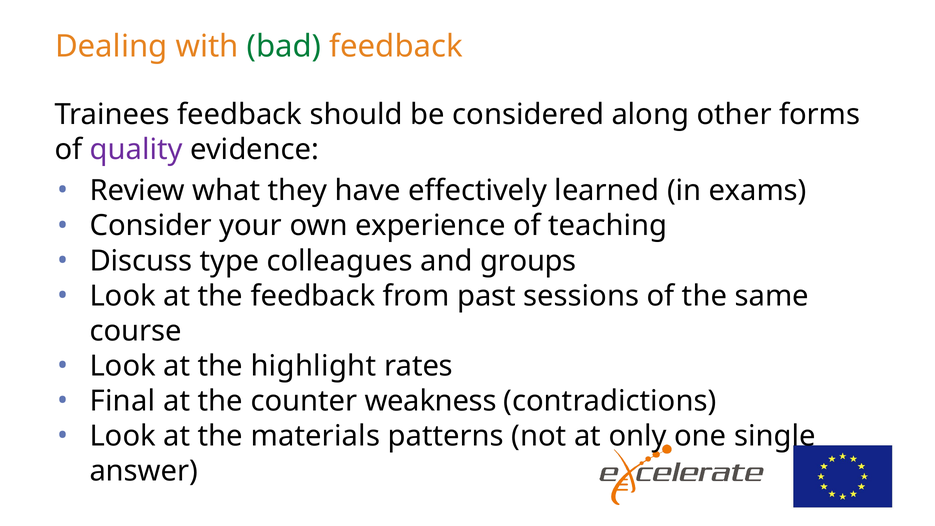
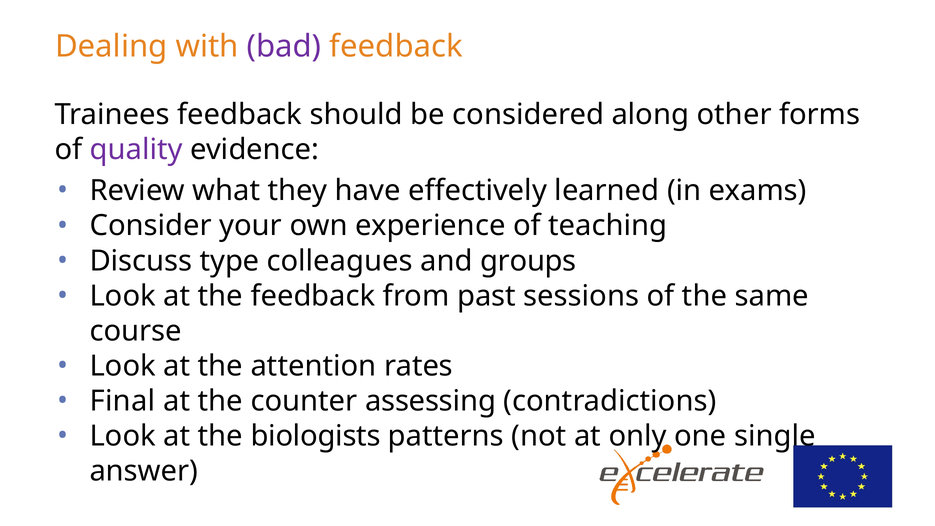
bad colour: green -> purple (284, 46)
highlight: highlight -> attention (314, 366)
weakness: weakness -> assessing (431, 401)
materials: materials -> biologists (316, 436)
